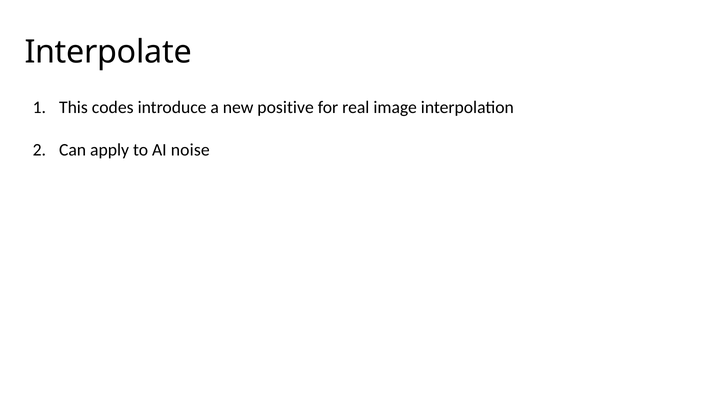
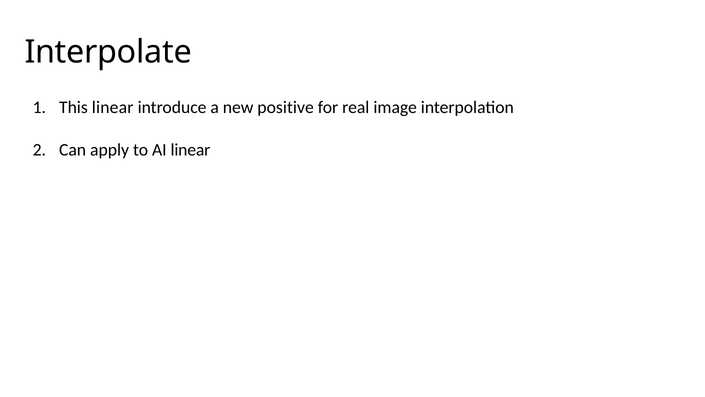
This codes: codes -> linear (113, 107)
AI noise: noise -> linear (190, 150)
